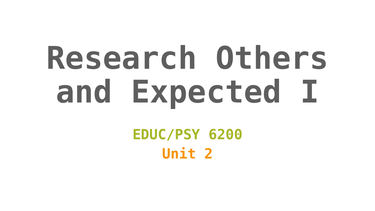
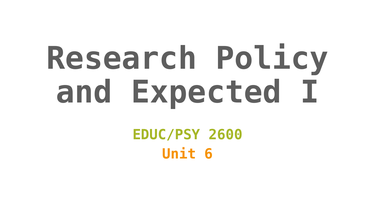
Others: Others -> Policy (272, 59)
6200: 6200 -> 2600 (226, 135)
2: 2 -> 6 (209, 154)
